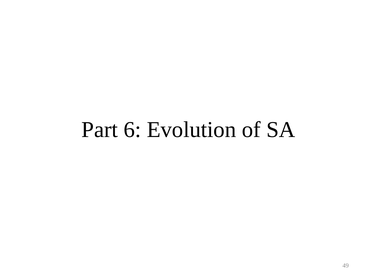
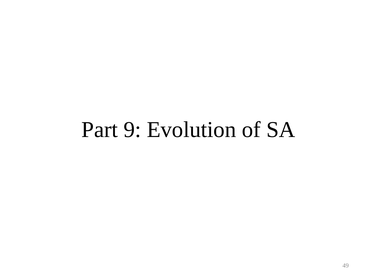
6: 6 -> 9 (132, 130)
